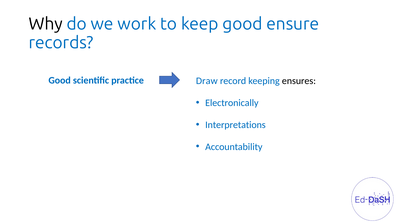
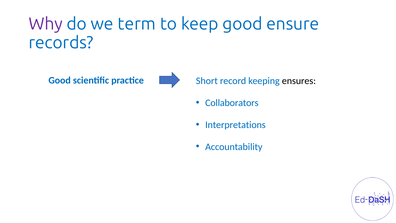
Why colour: black -> purple (46, 24)
work: work -> term (137, 24)
Draw: Draw -> Short (207, 81)
Electronically: Electronically -> Collaborators (232, 103)
